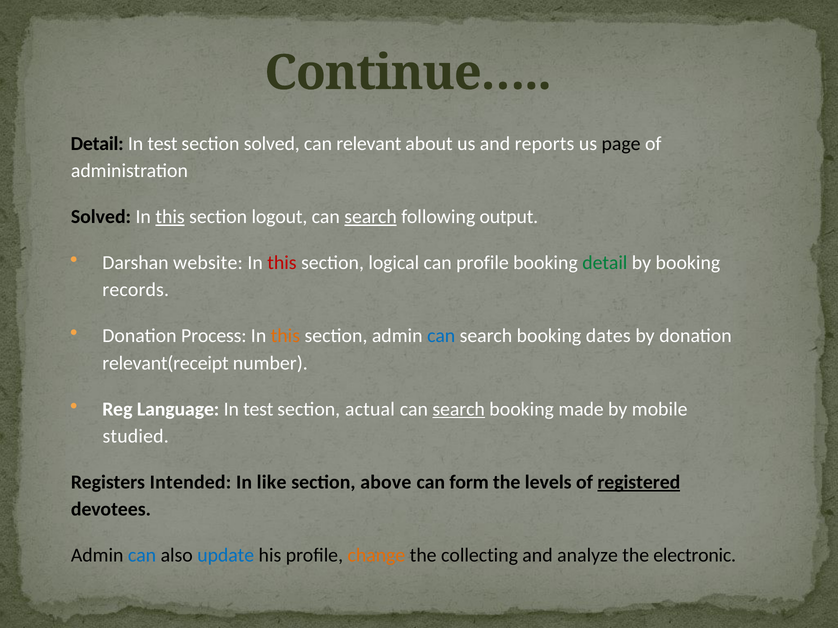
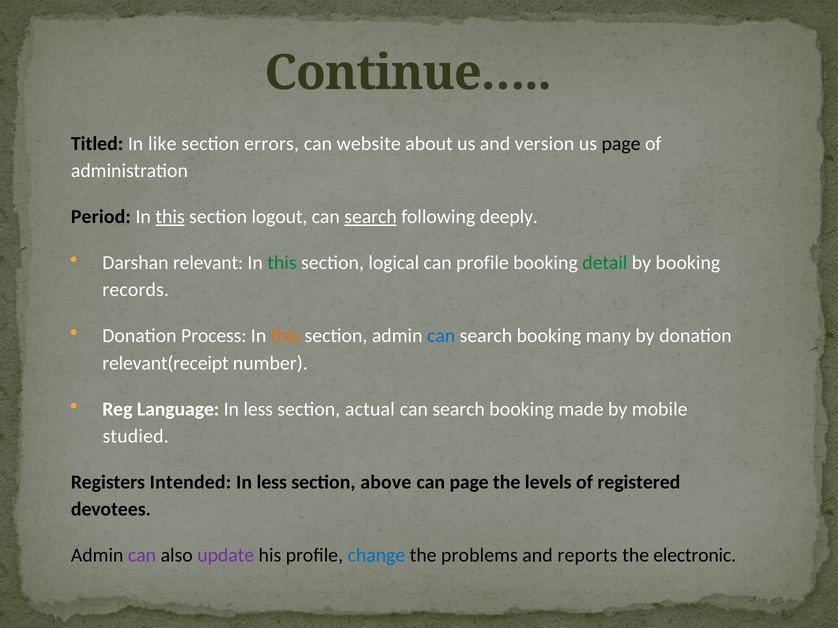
Detail: Detail -> Titled (97, 144)
test: test -> like (162, 144)
section solved: solved -> errors (272, 144)
relevant: relevant -> website (369, 144)
reports: reports -> version (545, 144)
Solved: Solved -> Period (101, 217)
output: output -> deeply (509, 217)
website: website -> relevant (208, 263)
this colour: red -> green (282, 263)
dates: dates -> many (608, 336)
test: test -> less (258, 409)
search underline: present -> none (459, 409)
like: like -> less (272, 483)
can form: form -> page (469, 483)
registered underline: present -> none (639, 483)
can colour: blue -> purple (142, 556)
update colour: blue -> purple (226, 556)
change colour: orange -> blue (376, 556)
collecting: collecting -> problems (479, 556)
analyze: analyze -> reports (587, 556)
